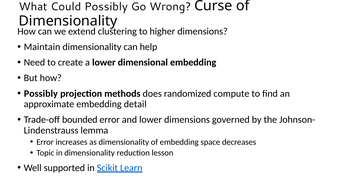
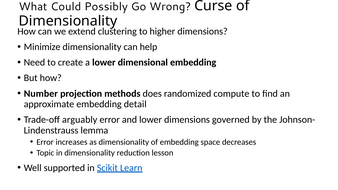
Maintain: Maintain -> Minimize (42, 47)
Possibly: Possibly -> Number (41, 94)
bounded: bounded -> arguably (80, 120)
